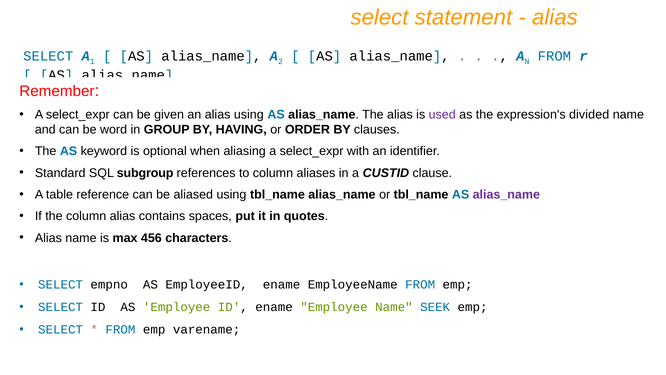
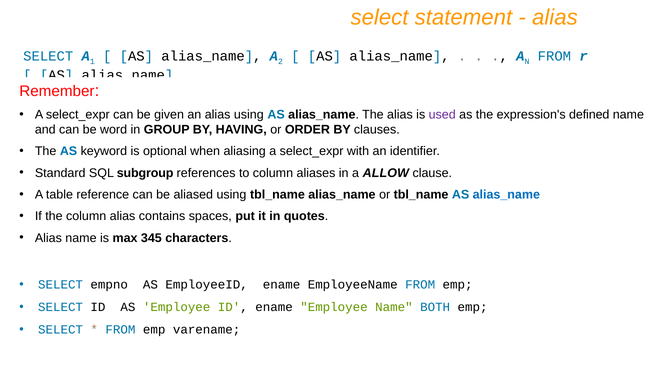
divided: divided -> defined (589, 115)
CUSTID: CUSTID -> ALLOW (386, 173)
alias_name colour: purple -> blue (506, 194)
456: 456 -> 345 (151, 238)
SEEK: SEEK -> BOTH (435, 307)
